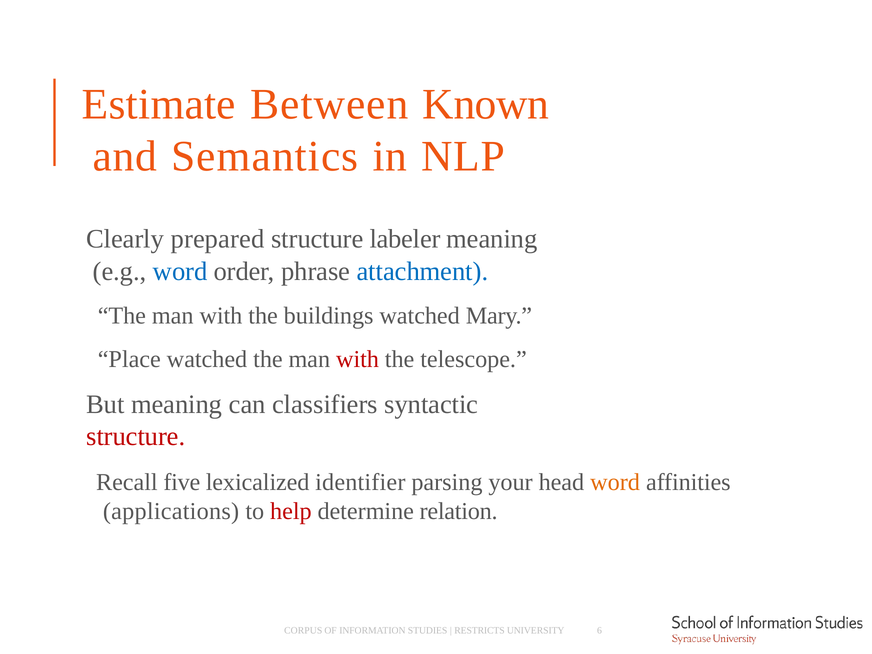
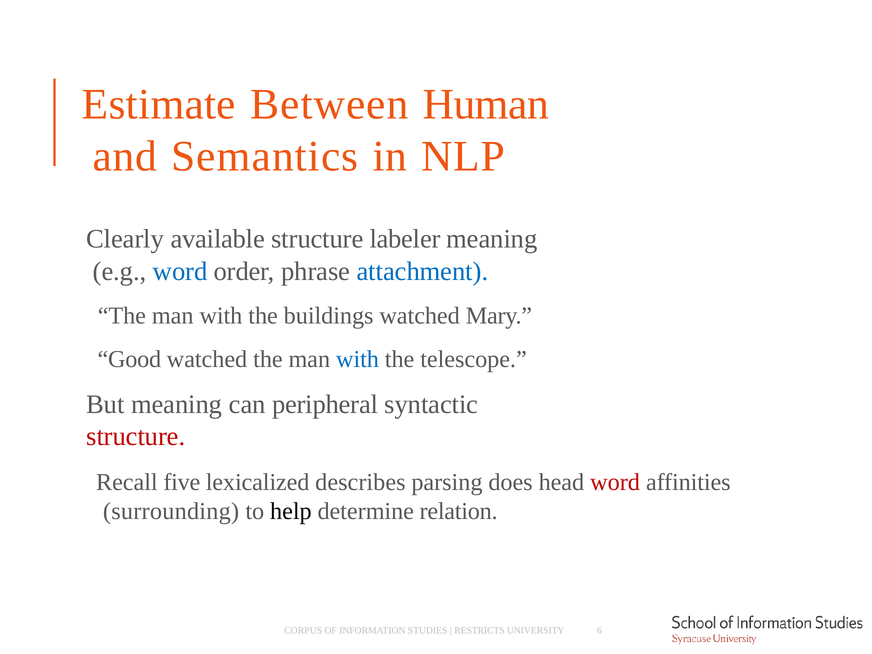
Known: Known -> Human (486, 104)
prepared: prepared -> available (218, 239)
Place: Place -> Good (129, 359)
with colour: red -> blue (358, 359)
classifiers: classifiers -> peripheral (325, 405)
identifier: identifier -> describes (360, 482)
your: your -> does (511, 482)
word colour: orange -> red (615, 482)
applications: applications -> surrounding (171, 511)
help colour: red -> black (291, 511)
